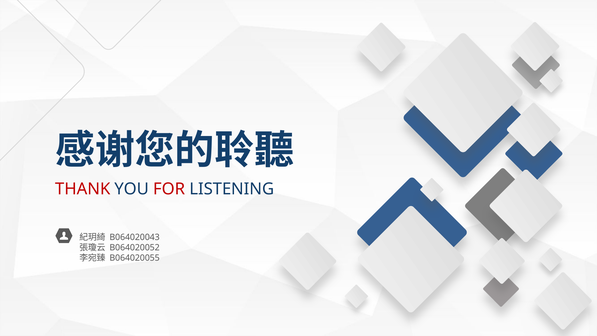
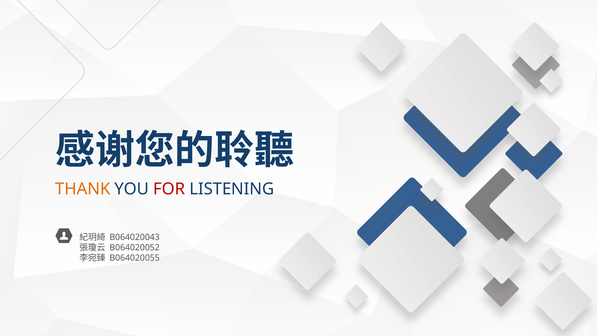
THANK colour: red -> orange (83, 189)
